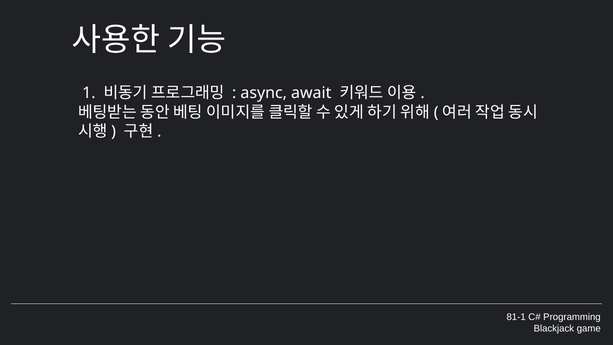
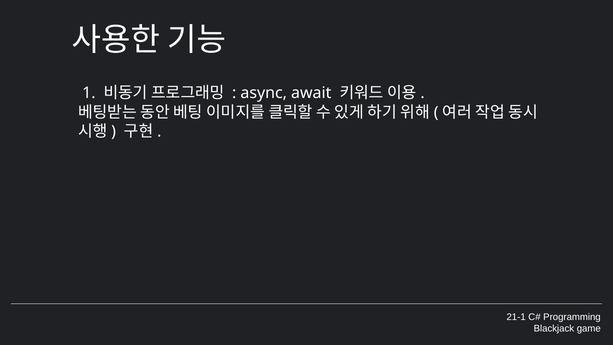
81-1: 81-1 -> 21-1 (516, 317)
